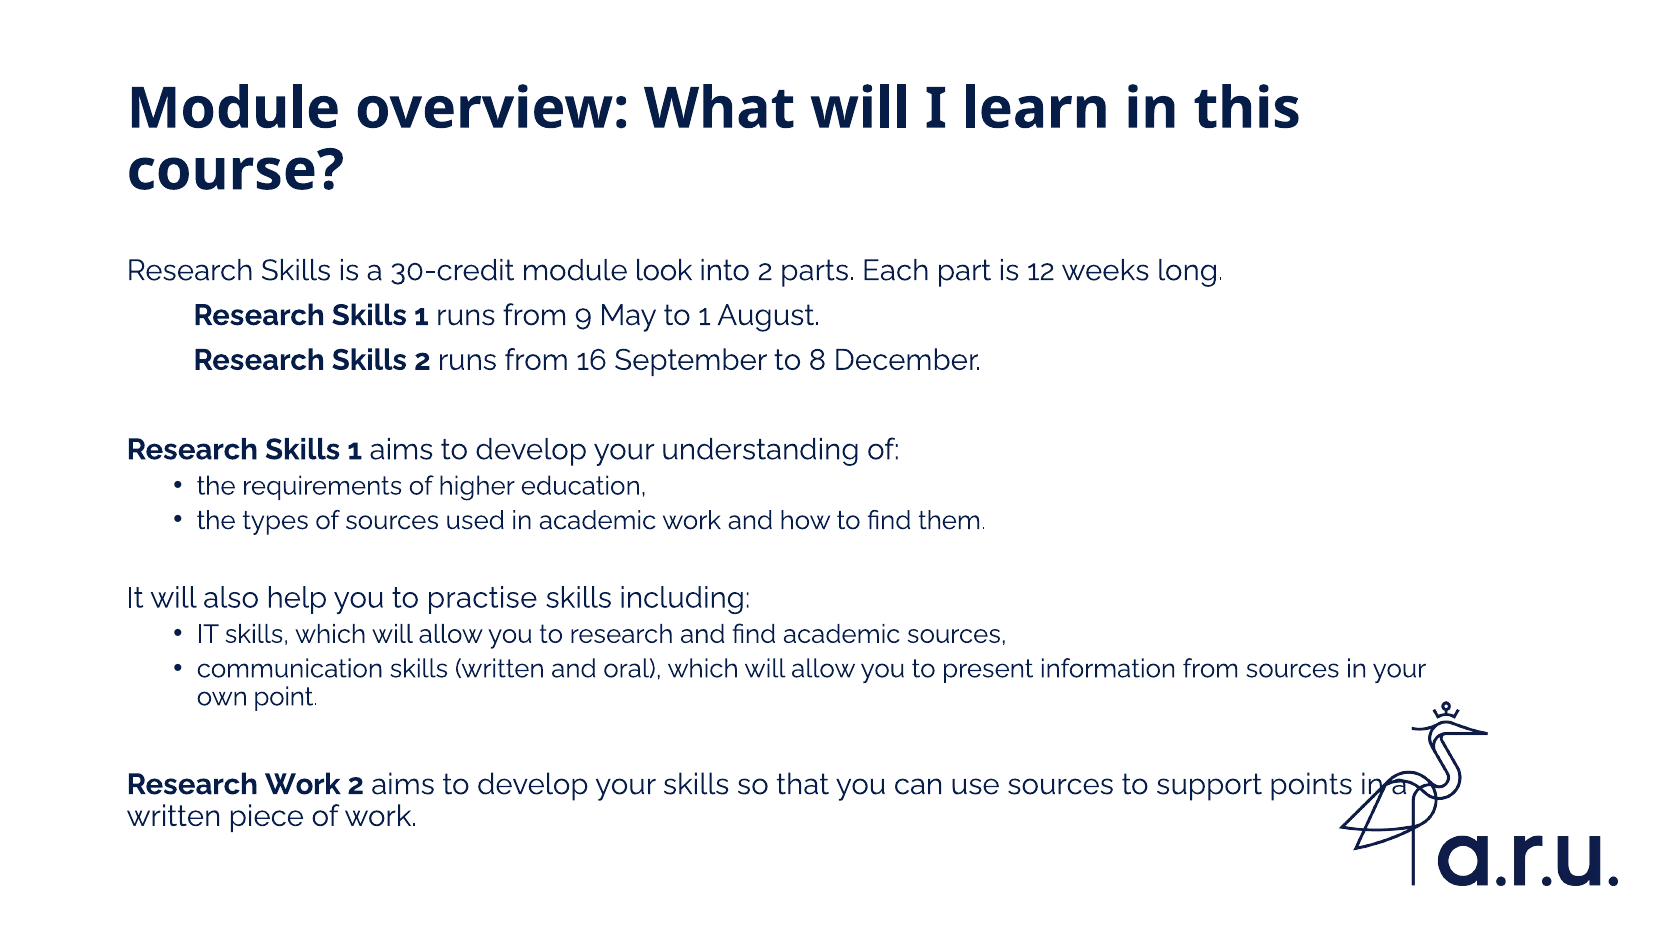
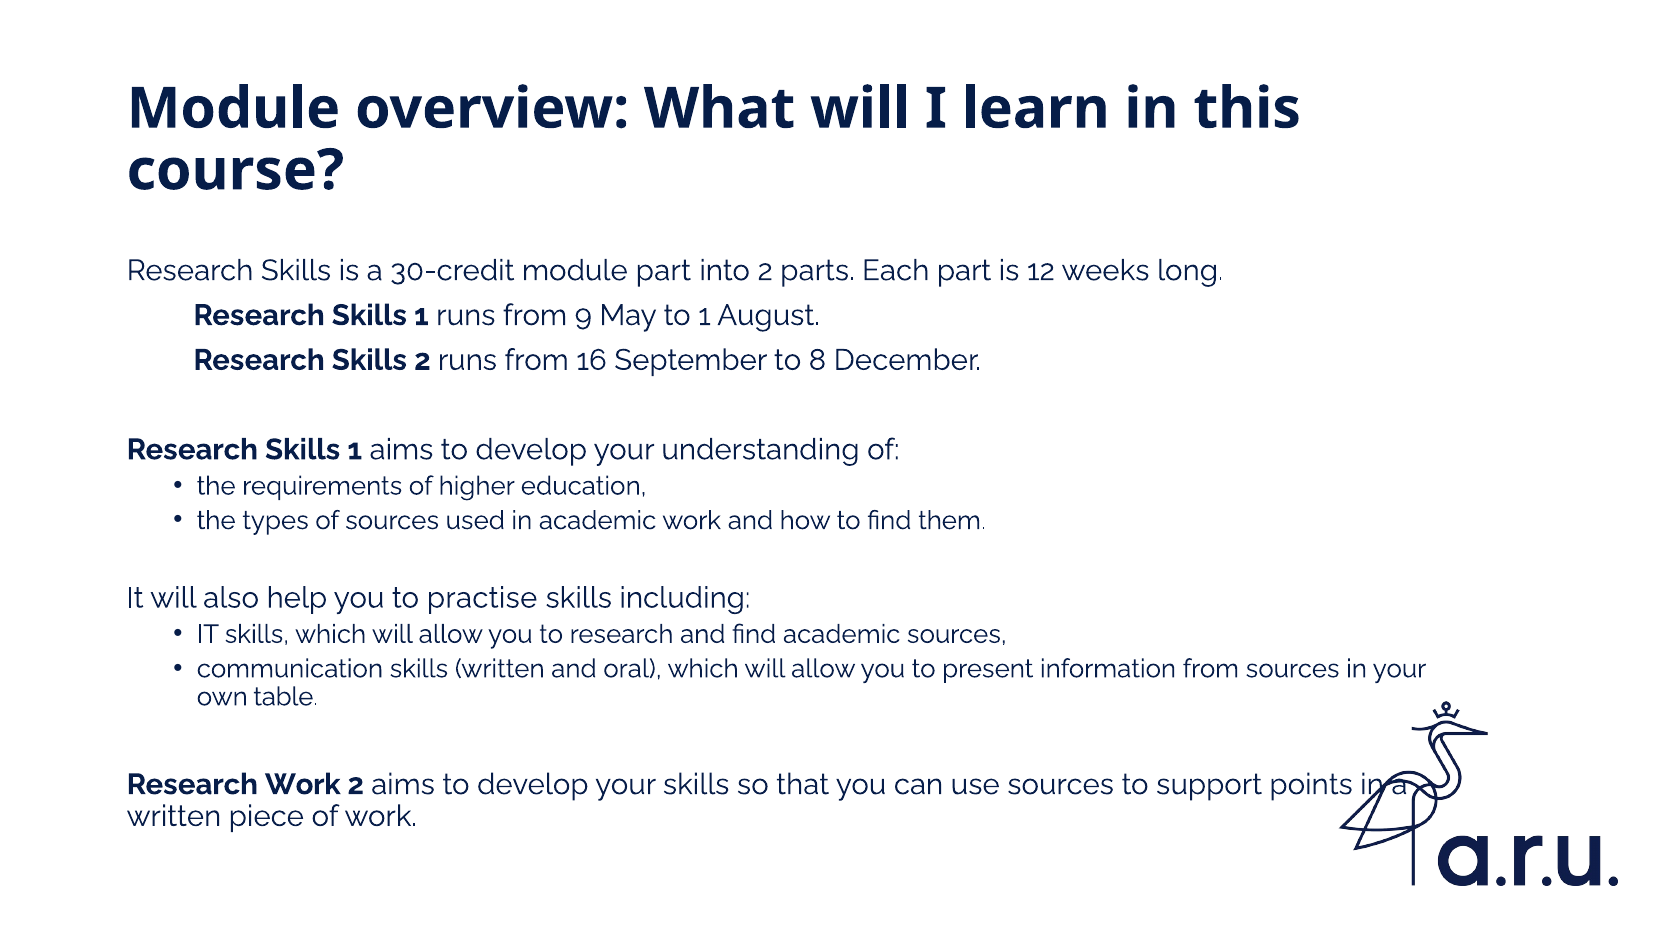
module look: look -> part (663, 271)
point: point -> table (286, 697)
